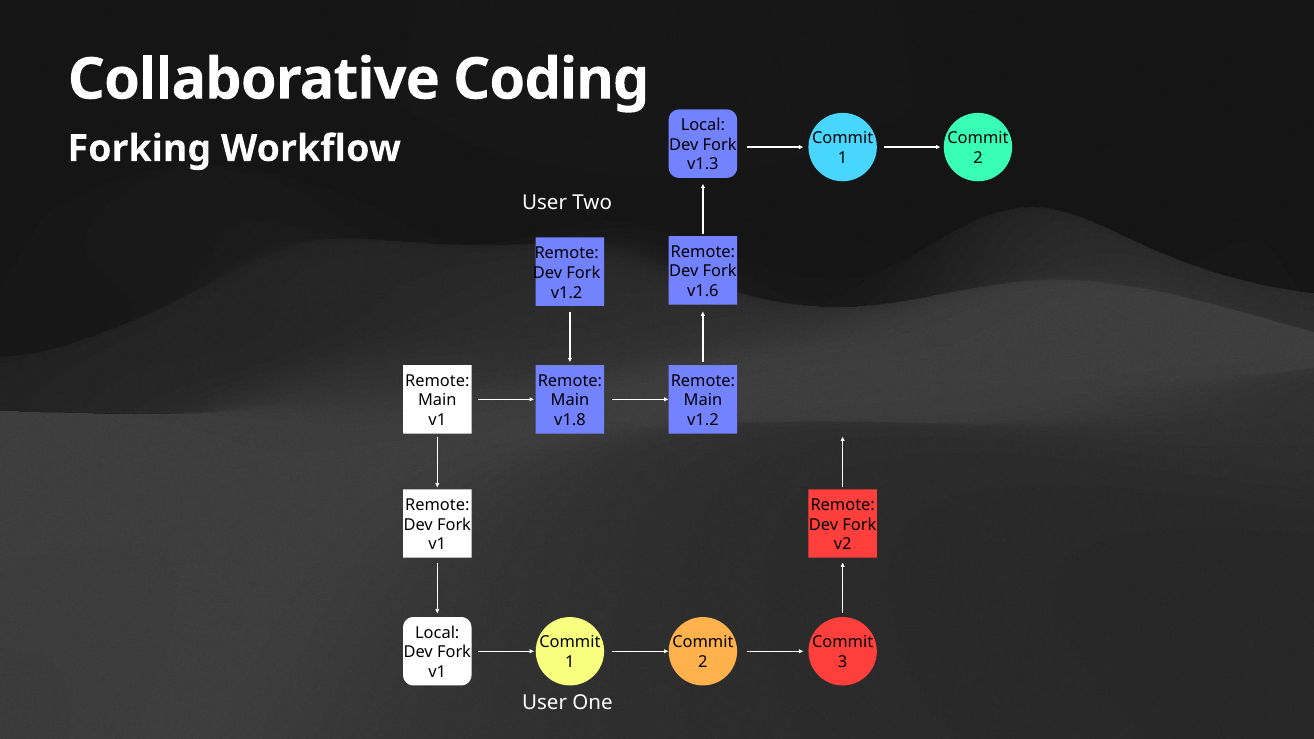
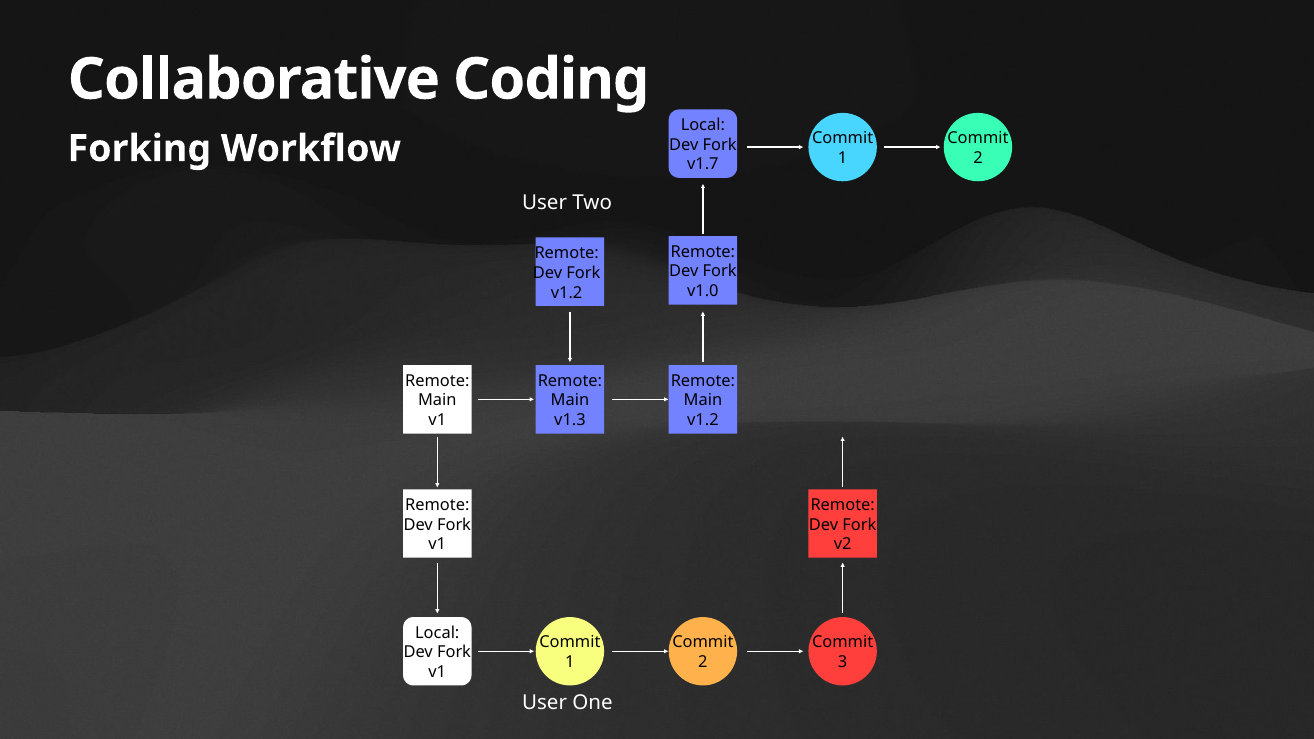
v1.3: v1.3 -> v1.7 (703, 165)
v1.6: v1.6 -> v1.0 (703, 291)
v1.8: v1.8 -> v1.3 (570, 420)
